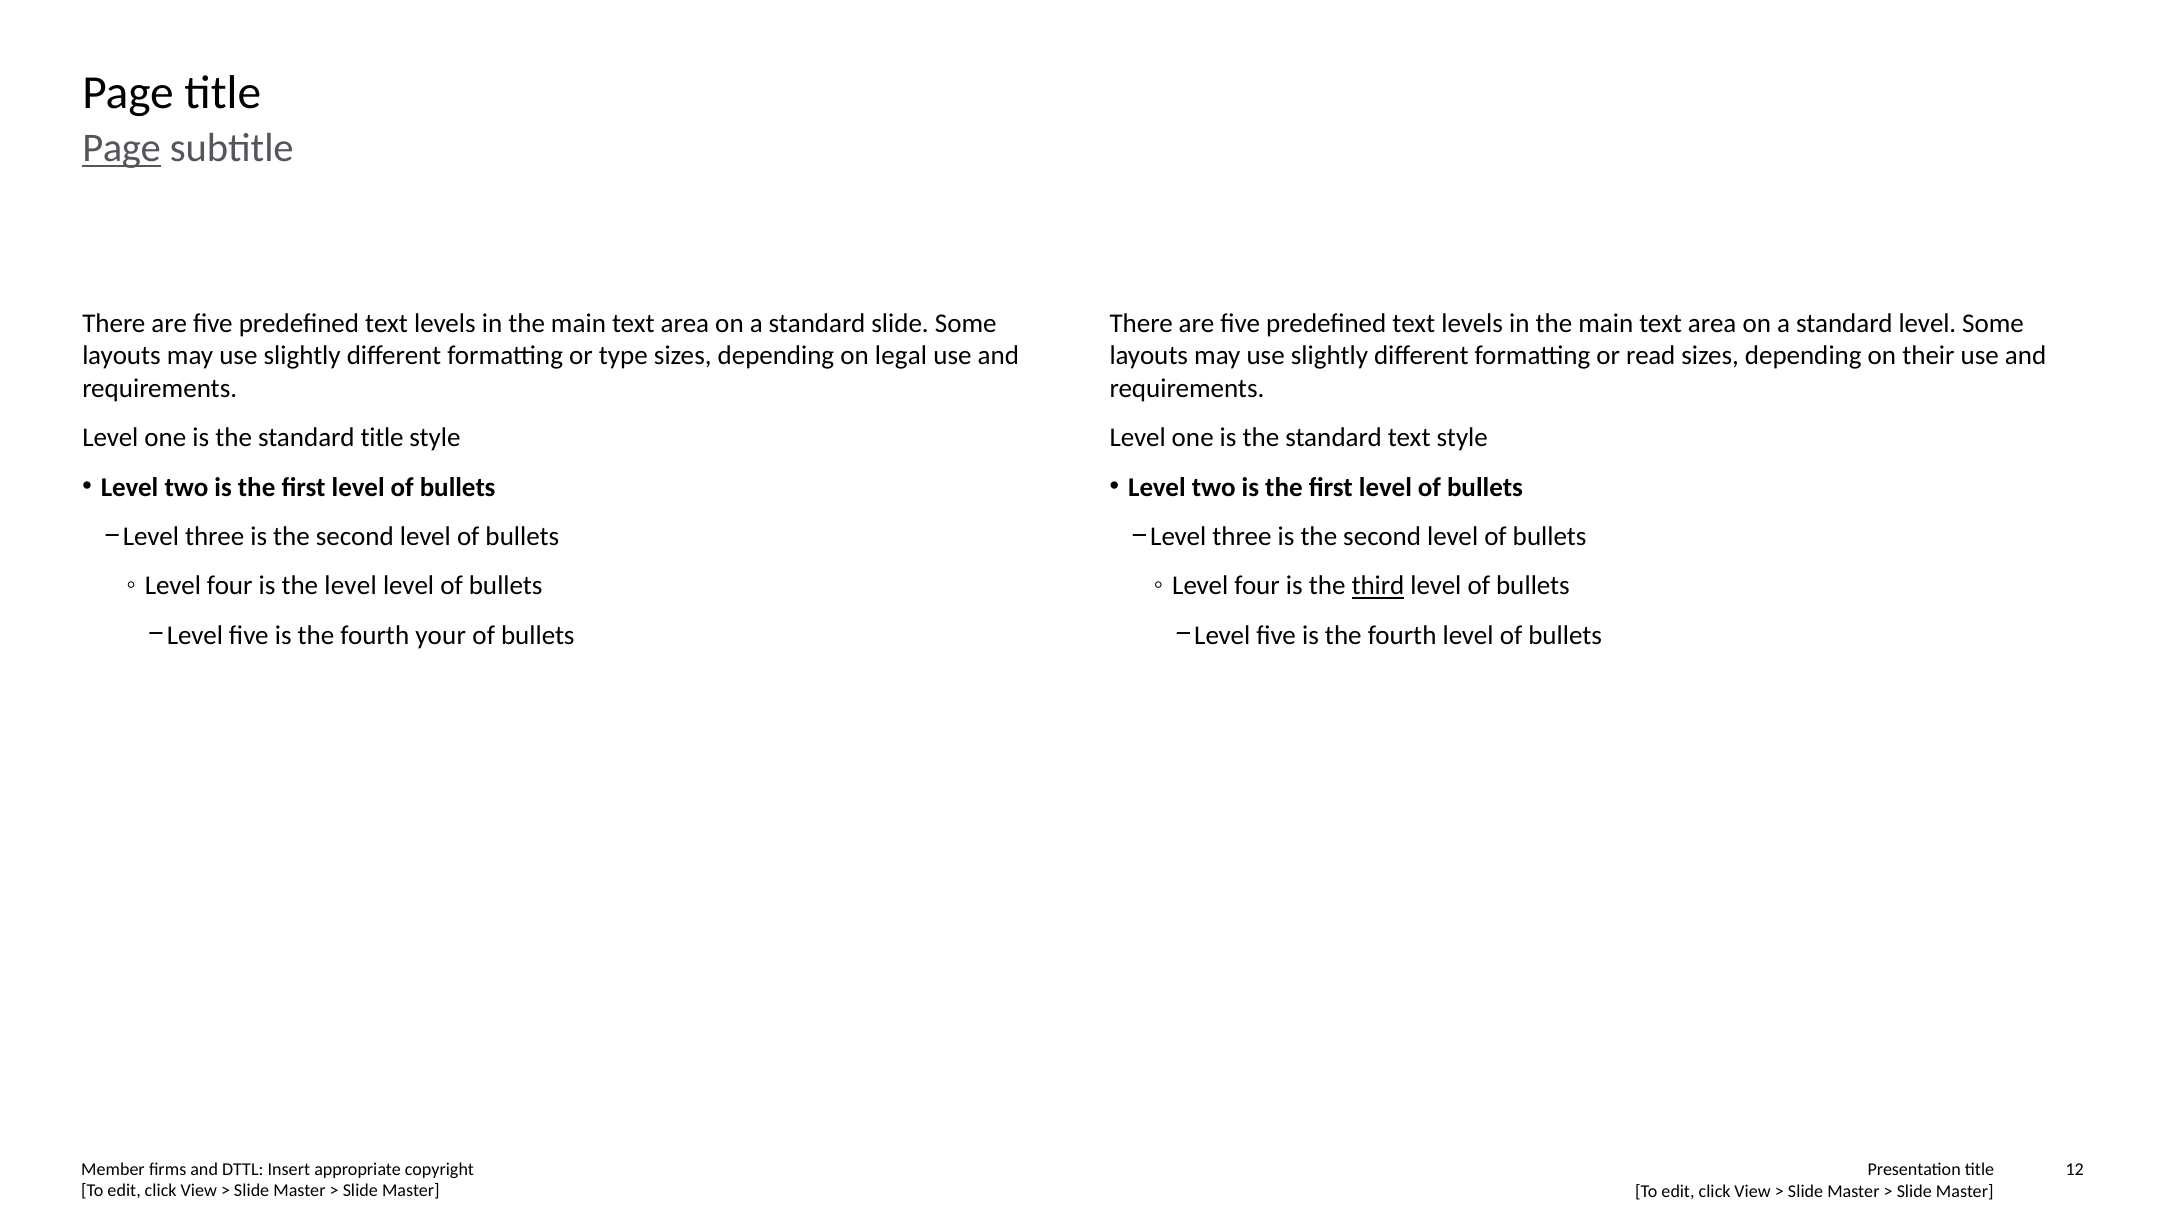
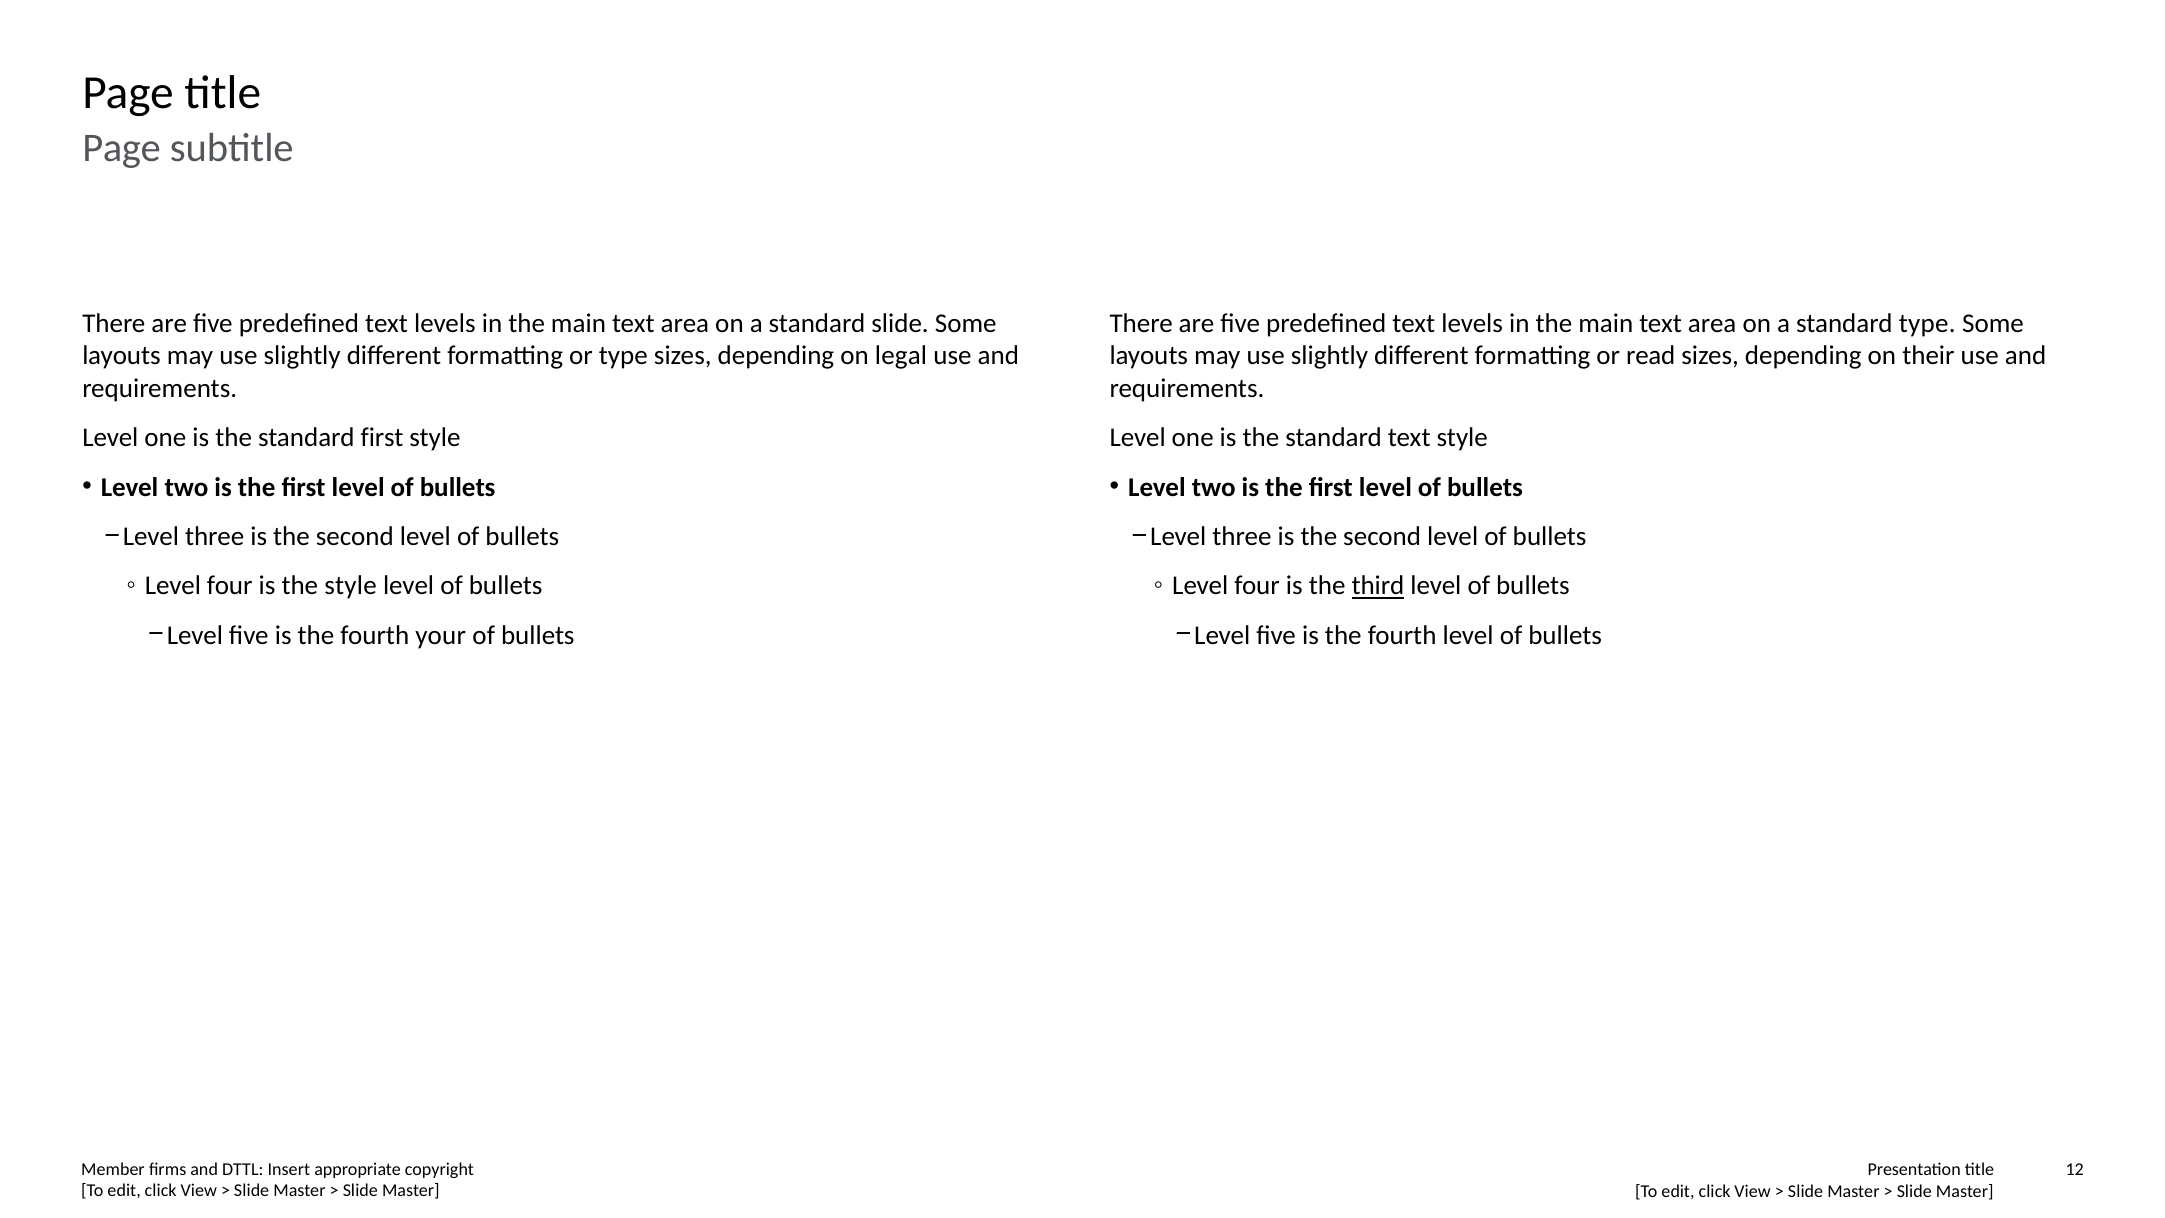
Page underline: present -> none (122, 148)
standard level: level -> type (1927, 323)
standard title: title -> first (382, 438)
the level: level -> style (351, 586)
